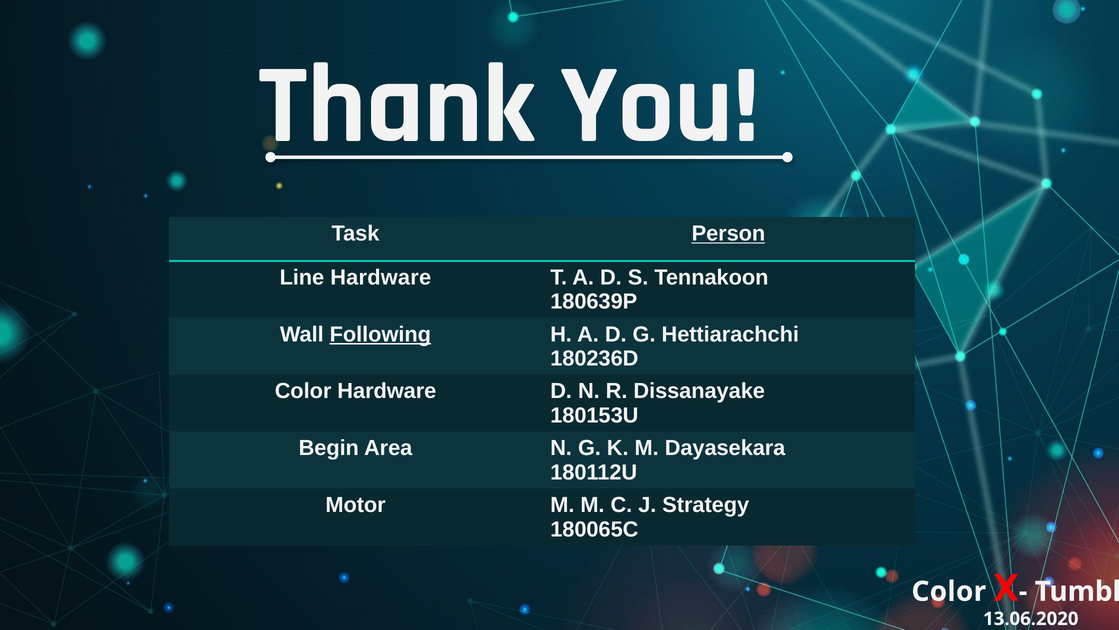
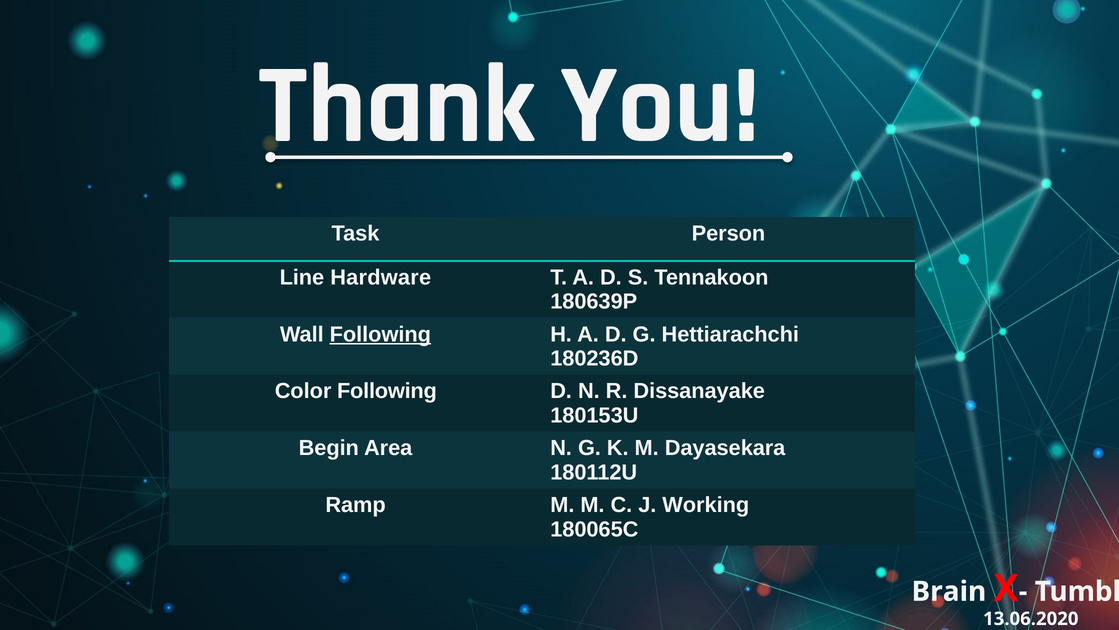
Person underline: present -> none (728, 233)
Color Hardware: Hardware -> Following (387, 391)
Motor: Motor -> Ramp (356, 505)
Strategy: Strategy -> Working (706, 505)
Color: Color -> Brain (949, 591)
